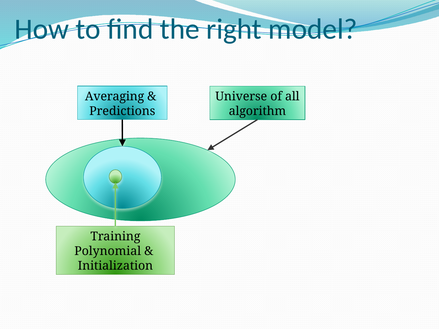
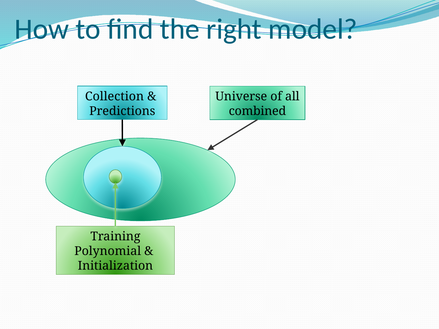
Averaging: Averaging -> Collection (114, 96)
algorithm: algorithm -> combined (257, 111)
